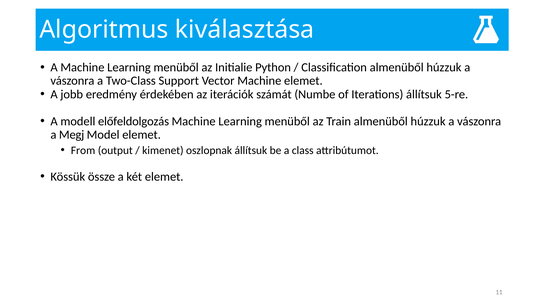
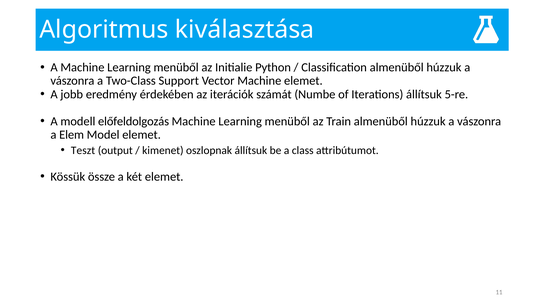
Megj: Megj -> Elem (72, 135)
From: From -> Teszt (83, 150)
